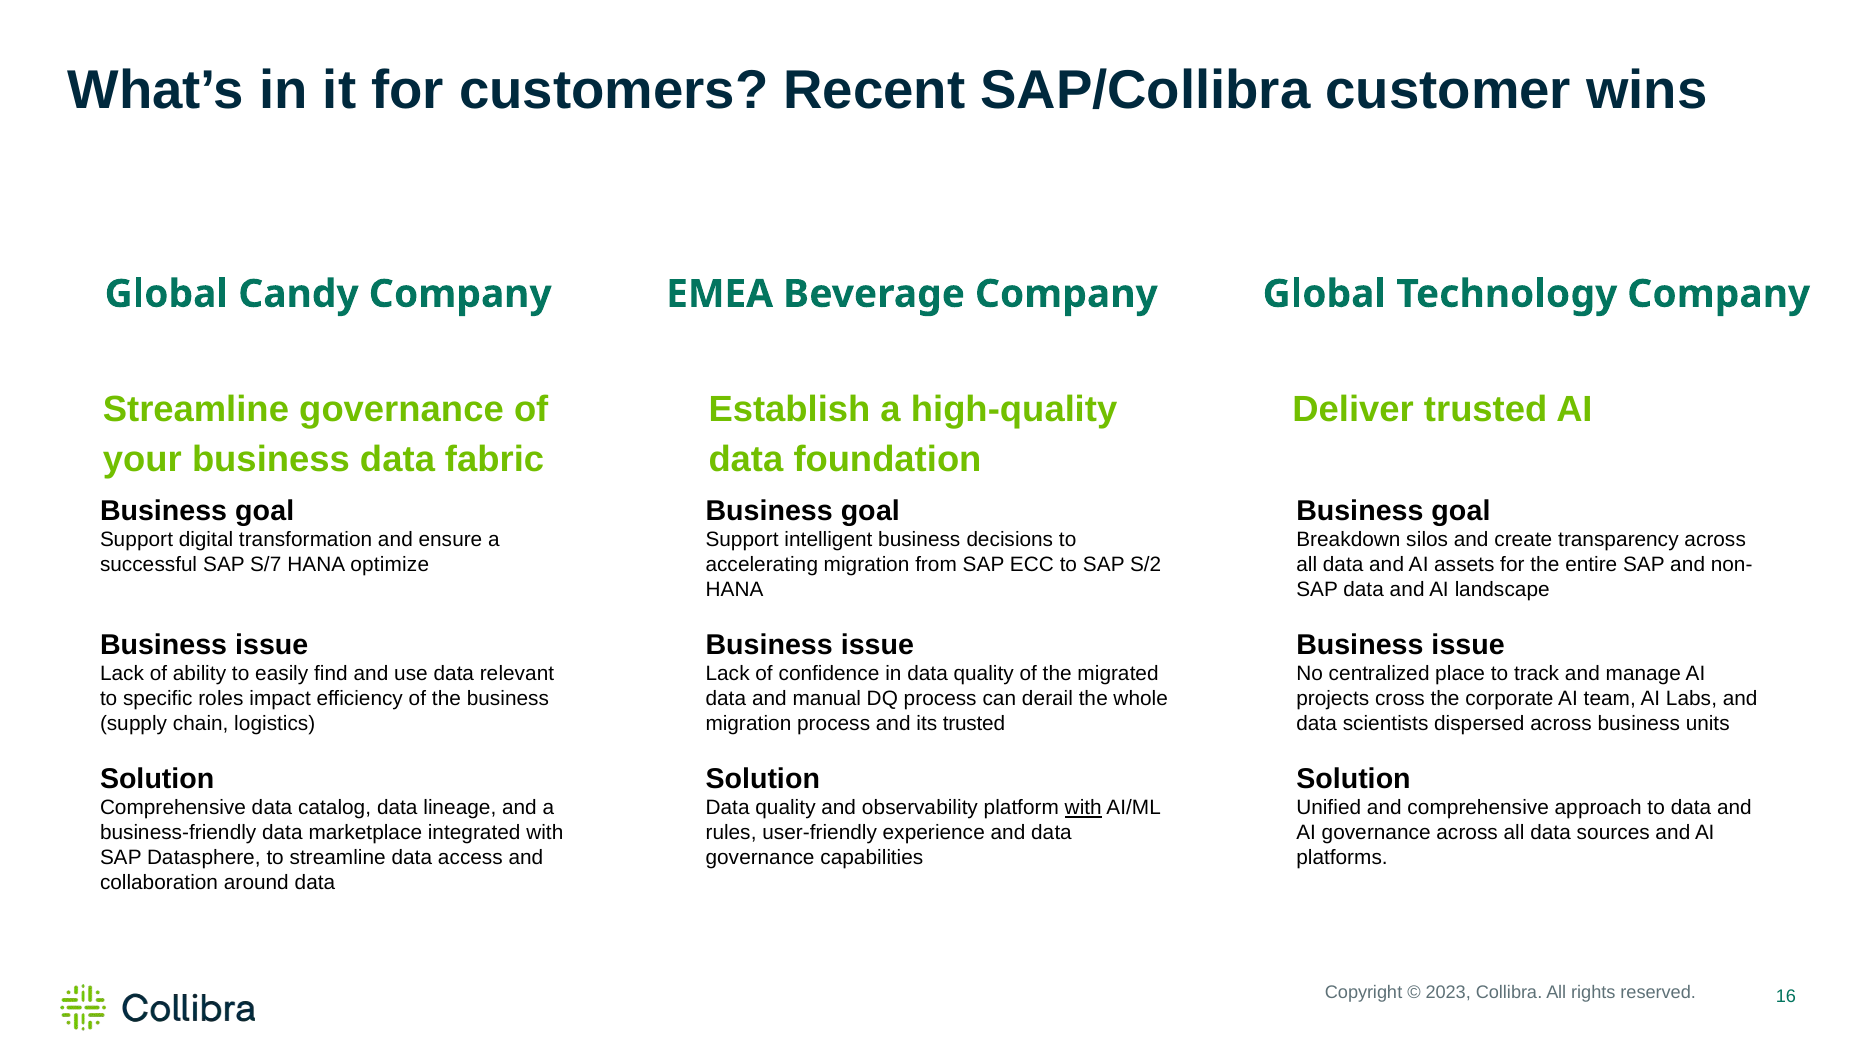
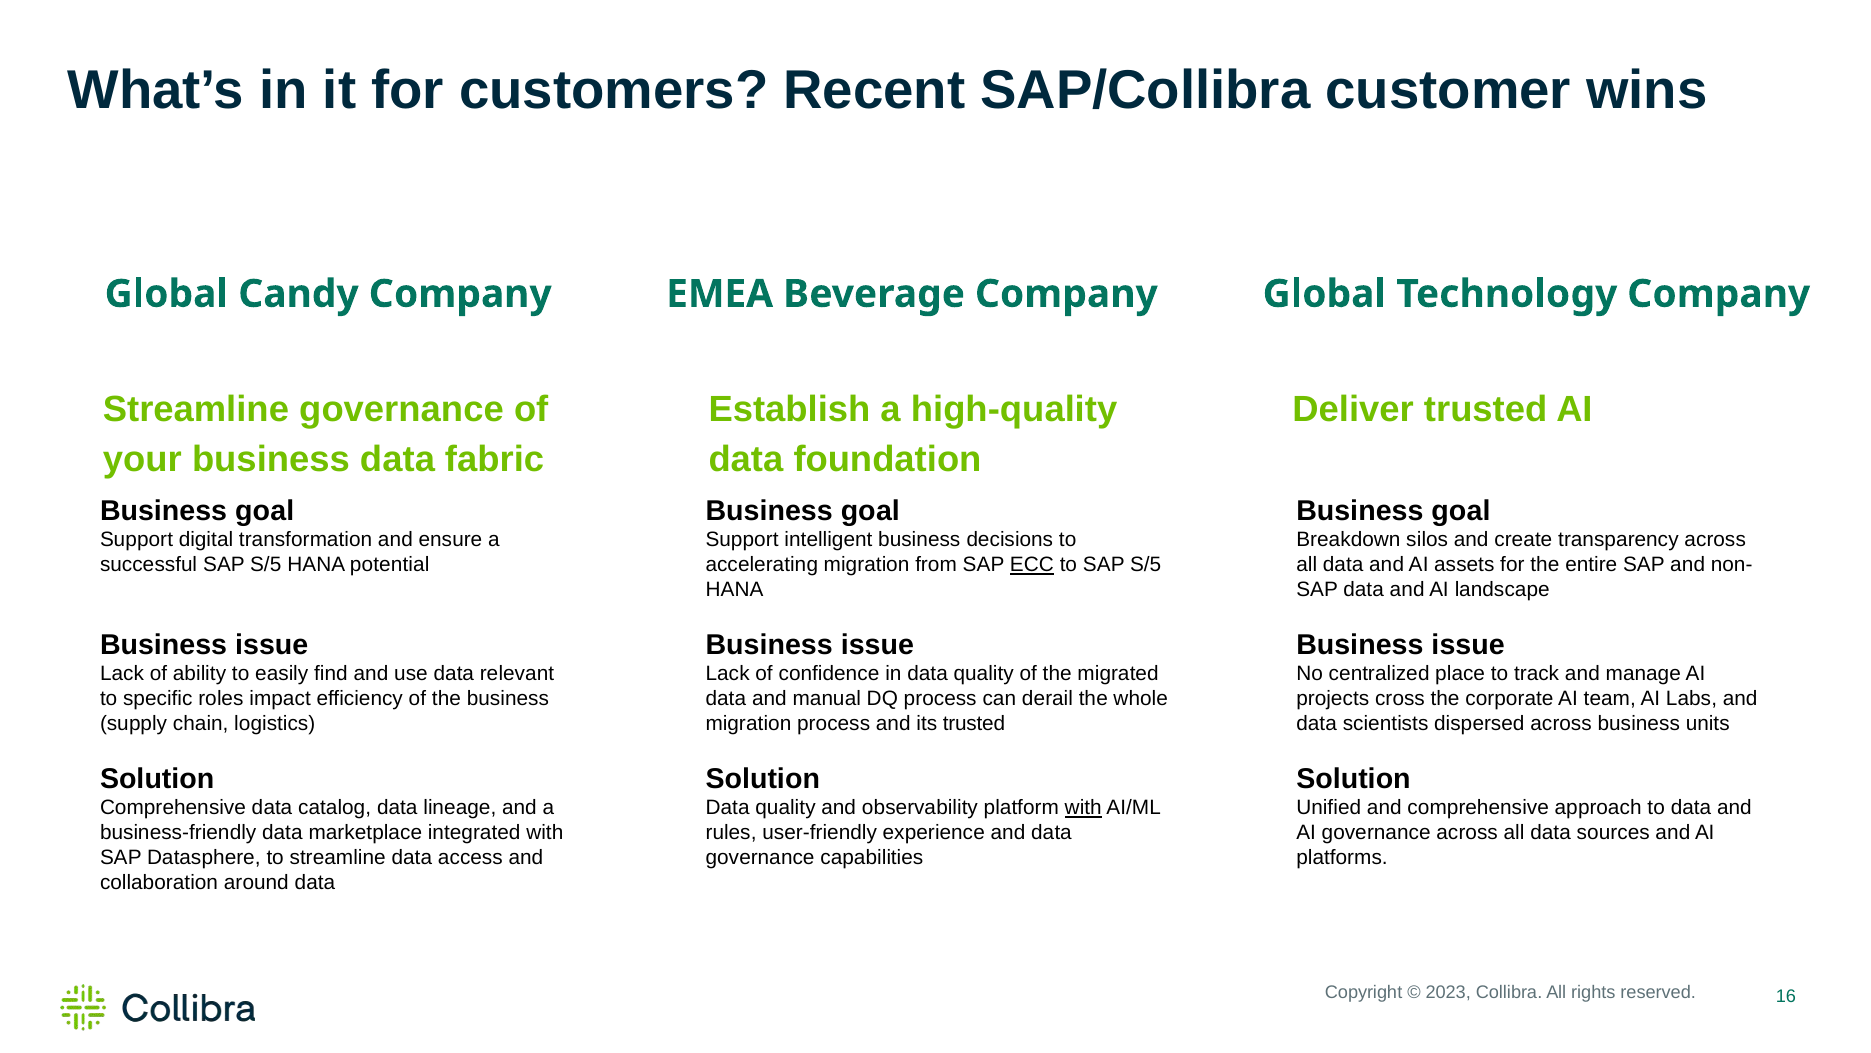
successful SAP S/7: S/7 -> S/5 (266, 565)
optimize: optimize -> potential (390, 565)
ECC underline: none -> present (1032, 565)
to SAP S/2: S/2 -> S/5 (1146, 565)
